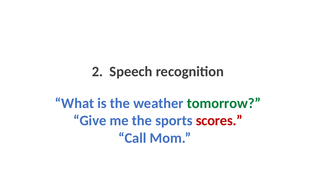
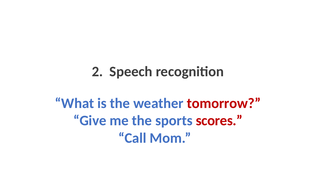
tomorrow colour: green -> red (224, 103)
